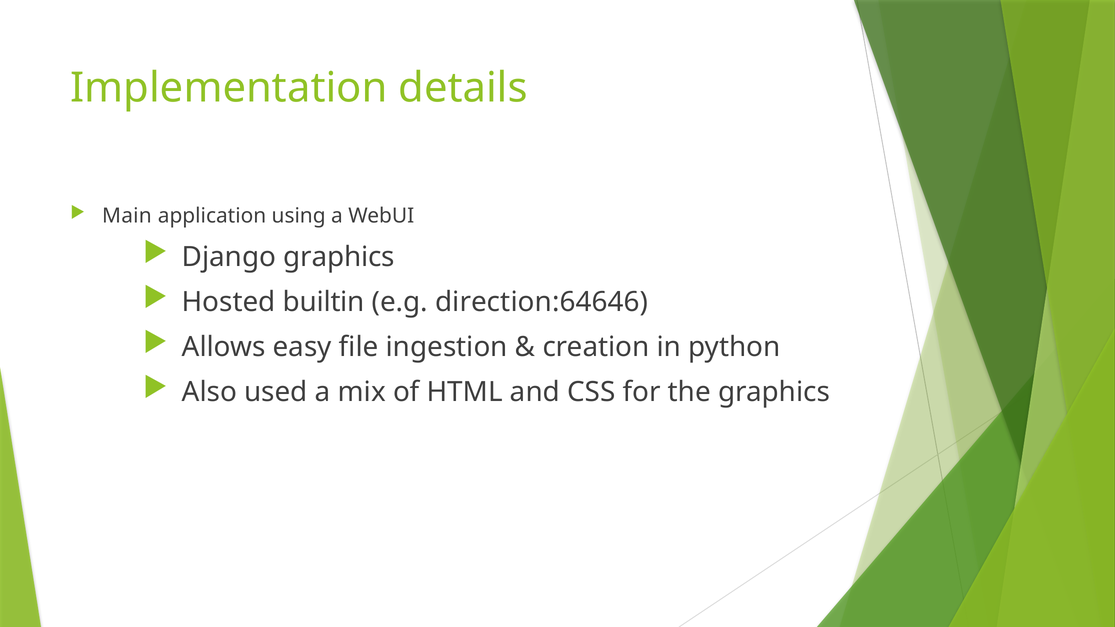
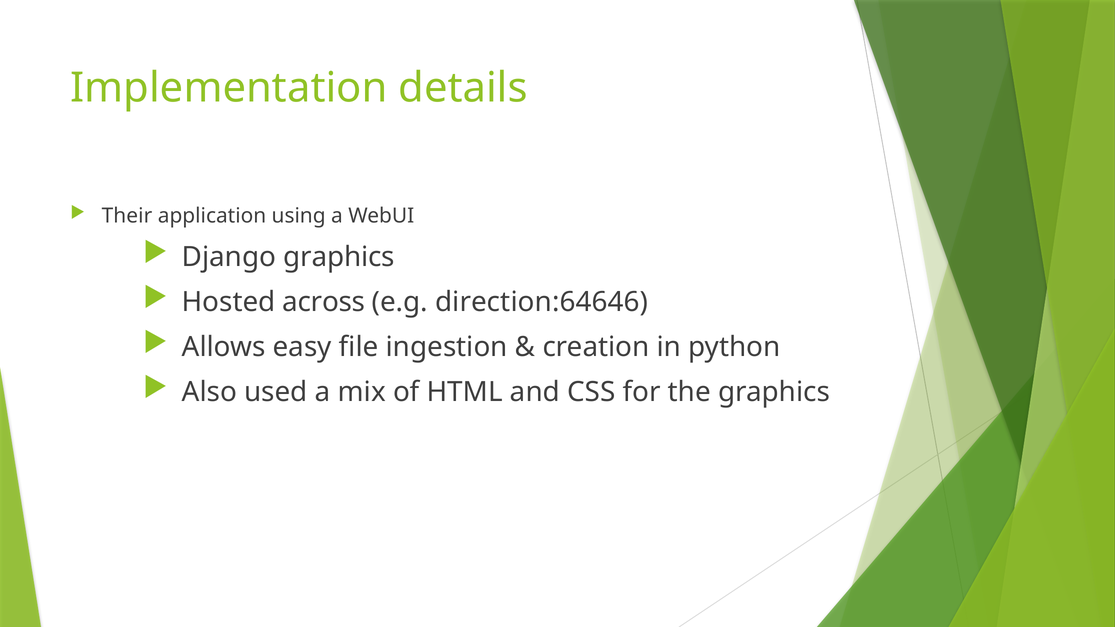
Main: Main -> Their (127, 216)
builtin: builtin -> across (324, 302)
